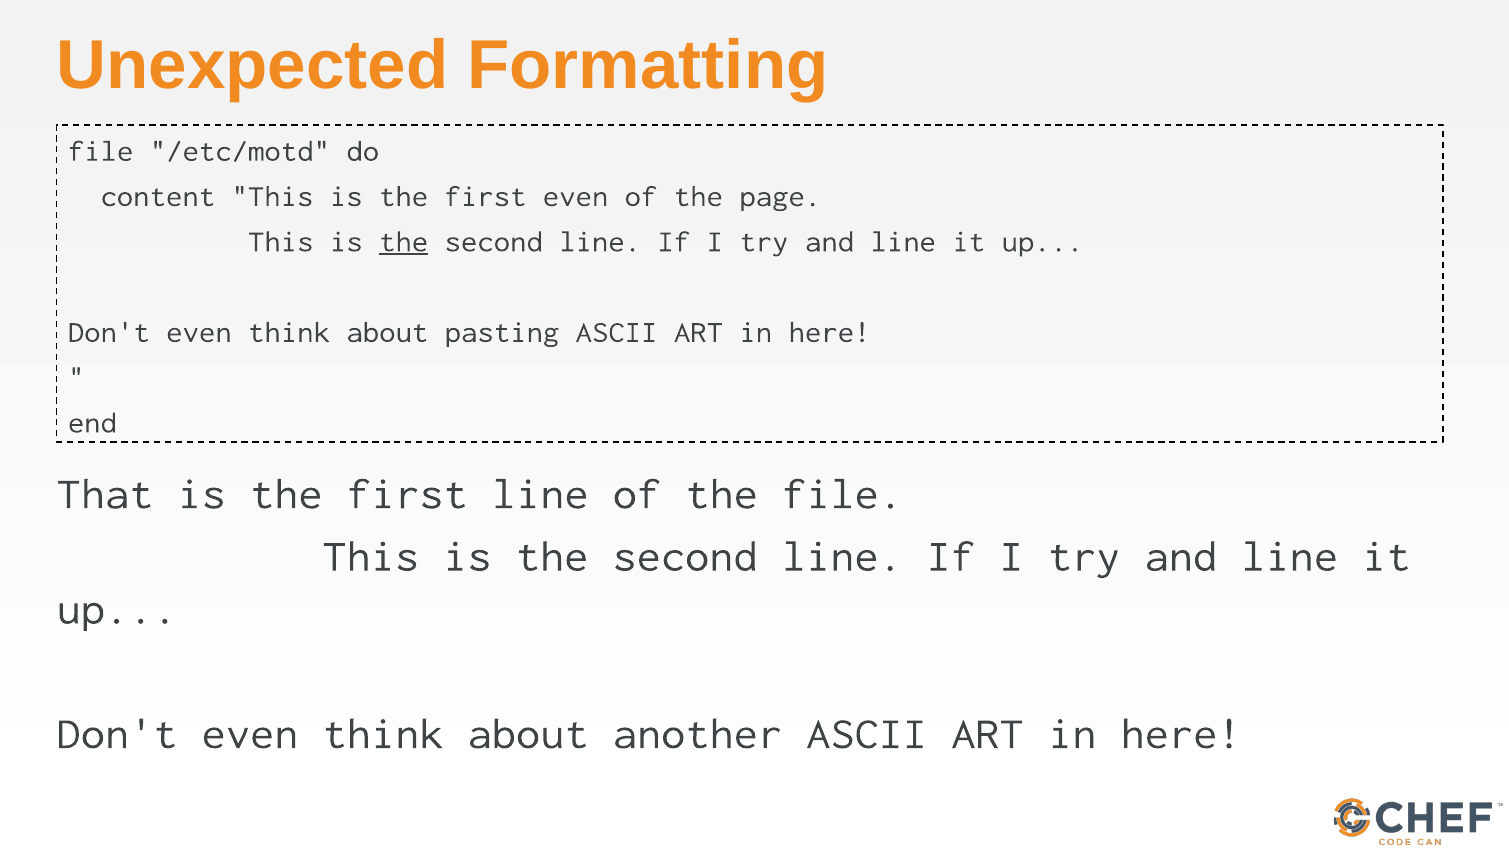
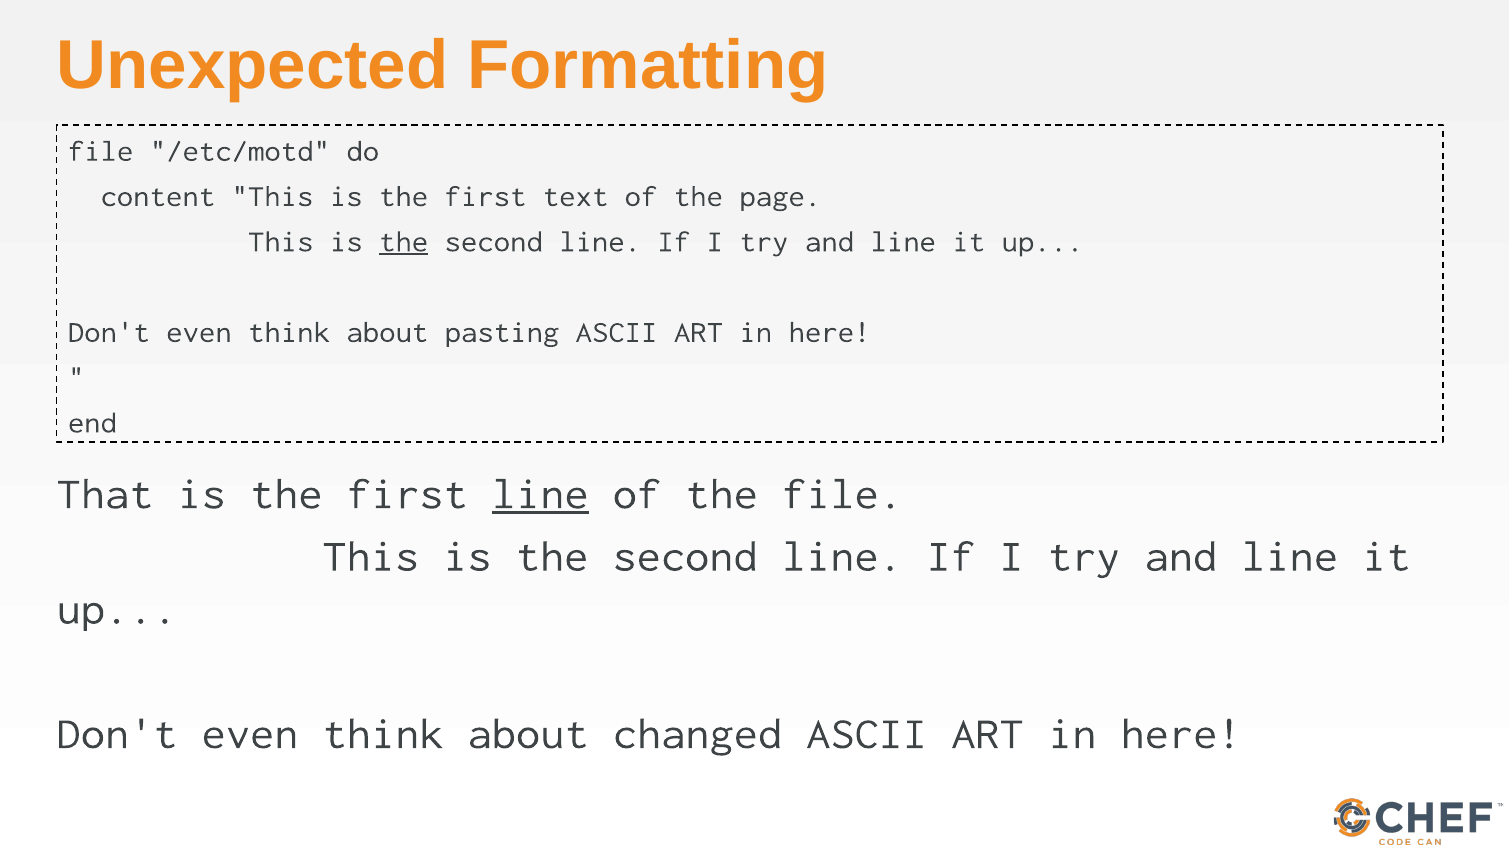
first even: even -> text (576, 196)
line underline: none -> present (540, 494)
another: another -> changed (697, 733)
